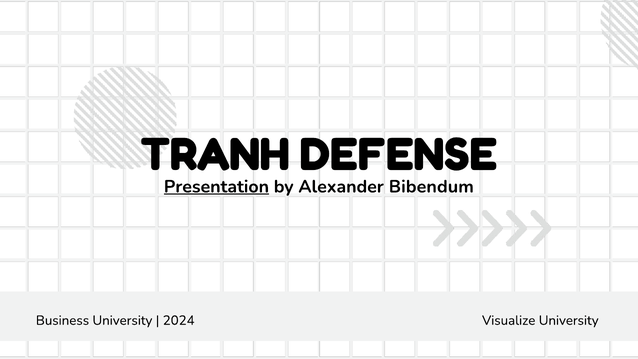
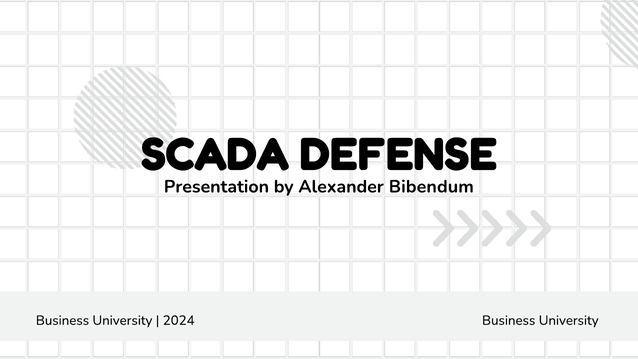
TRANH: TRANH -> SCADA (215, 154)
Presentation underline: present -> none (216, 187)
2024 Visualize: Visualize -> Business (509, 320)
